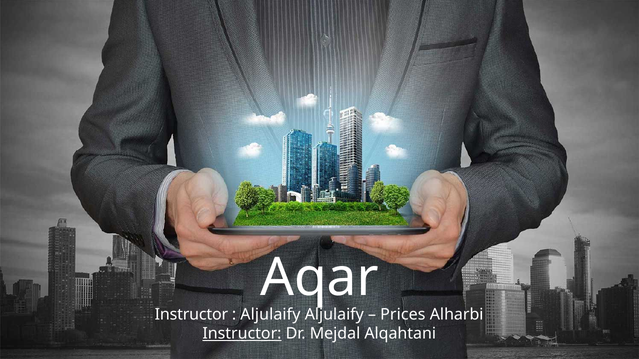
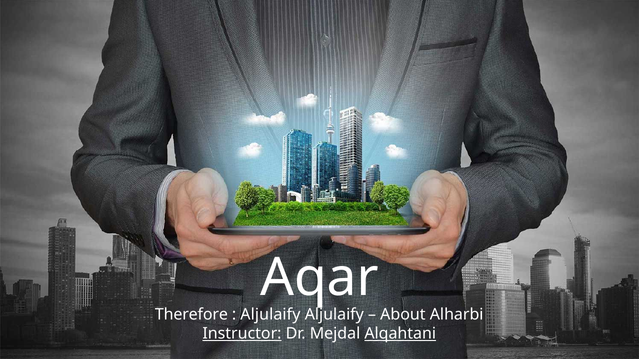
Instructor: Instructor -> Therefore (191, 315)
Prices: Prices -> About (403, 315)
Alqahtani underline: none -> present (400, 334)
